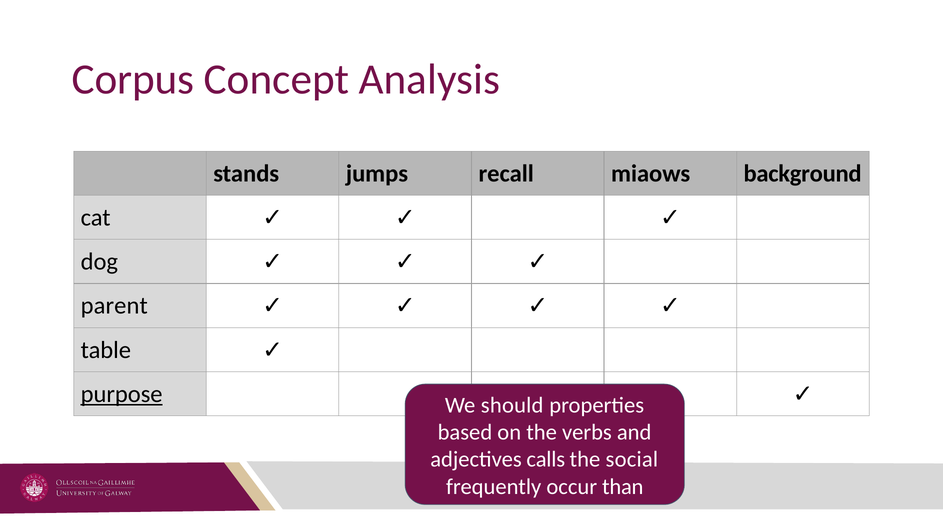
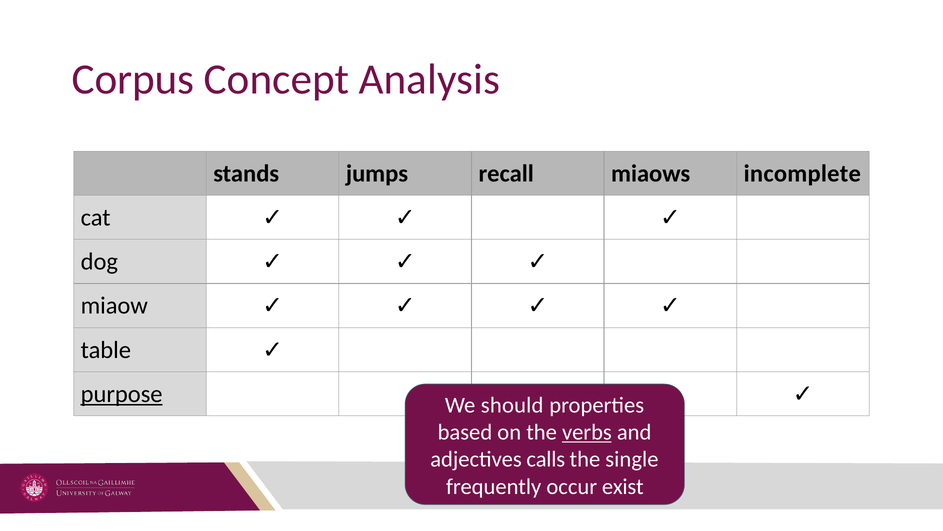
background: background -> incomplete (802, 173)
parent: parent -> miaow (114, 305)
verbs underline: none -> present (587, 432)
social: social -> single (632, 459)
than: than -> exist (623, 486)
